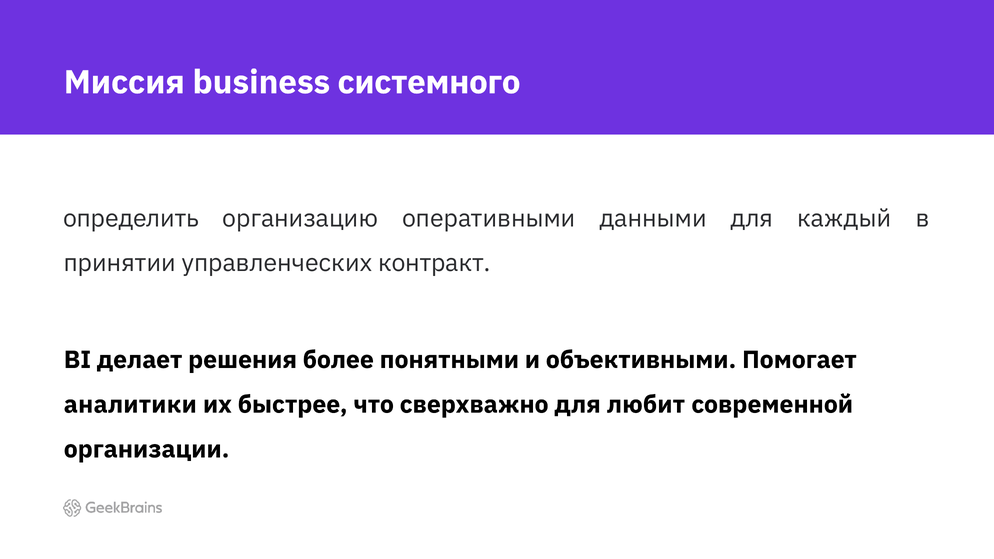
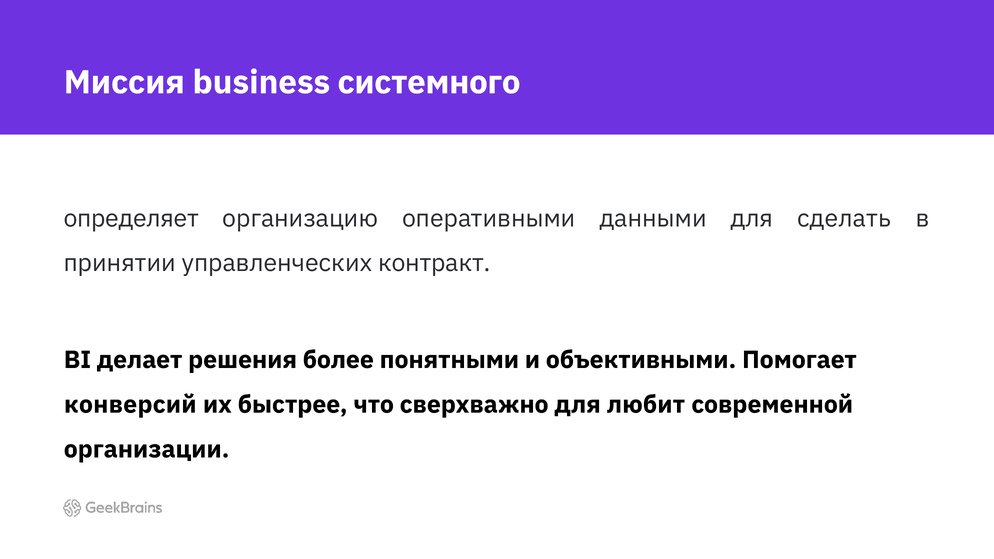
определить: определить -> определяет (131, 219)
каждый: каждый -> сделать (844, 219)
аналитики: аналитики -> конверсий (130, 405)
